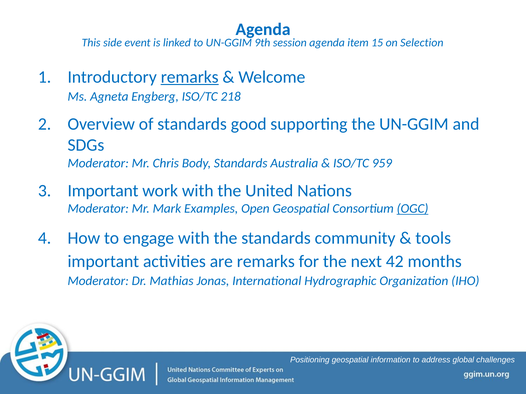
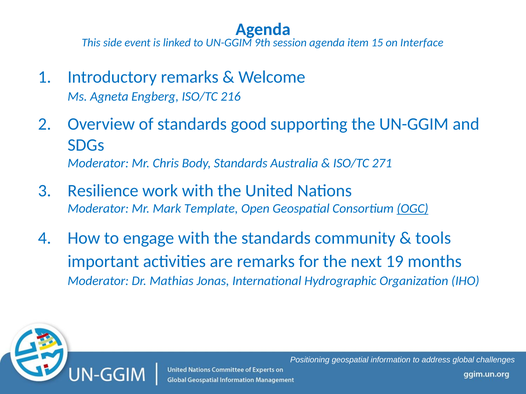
Selection: Selection -> Interface (422, 43)
remarks underline: present -> none (190, 77)
218: 218 -> 216 (231, 97)
959: 959 -> 271 (382, 163)
Important: Important -> Resilience (103, 191)
Examples: Examples -> Template (211, 209)
42: 42 -> 19 (395, 262)
